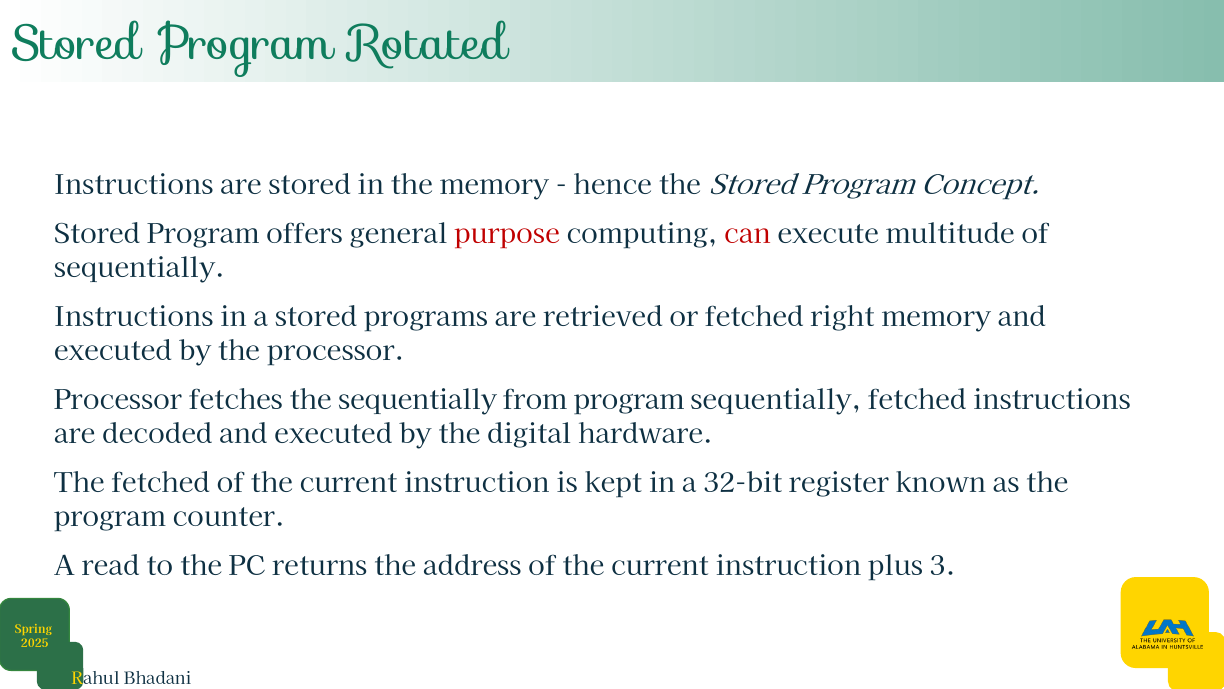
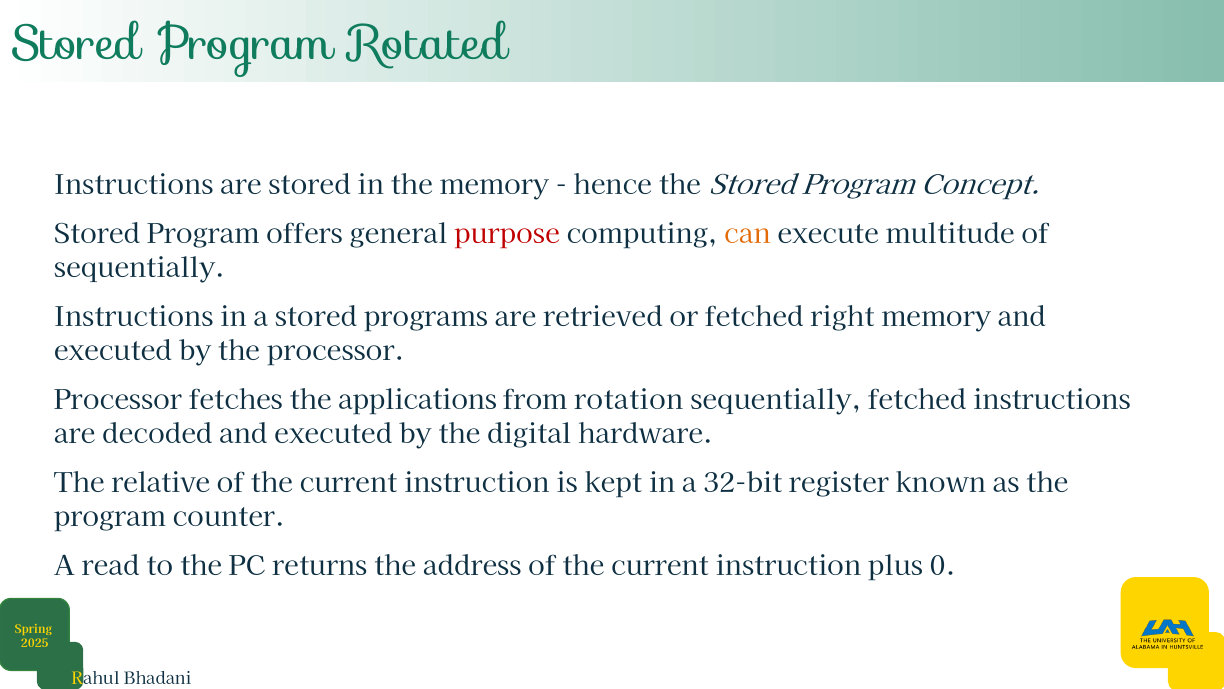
can colour: red -> orange (747, 235)
the sequentially: sequentially -> applications (418, 400)
from program: program -> rotation (629, 400)
The fetched: fetched -> relative (161, 483)
3: 3 -> 0 (942, 566)
